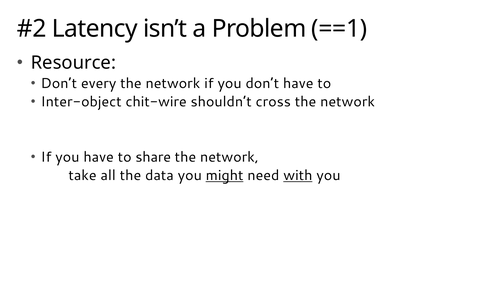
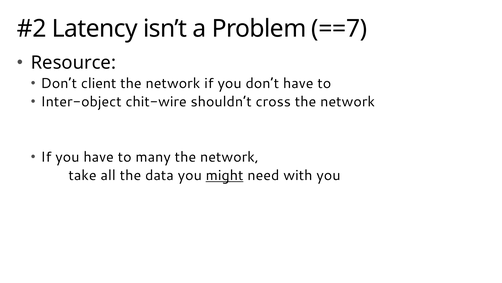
==1: ==1 -> ==7 (339, 29)
every: every -> client (99, 83)
share: share -> many (153, 157)
with underline: present -> none (298, 175)
